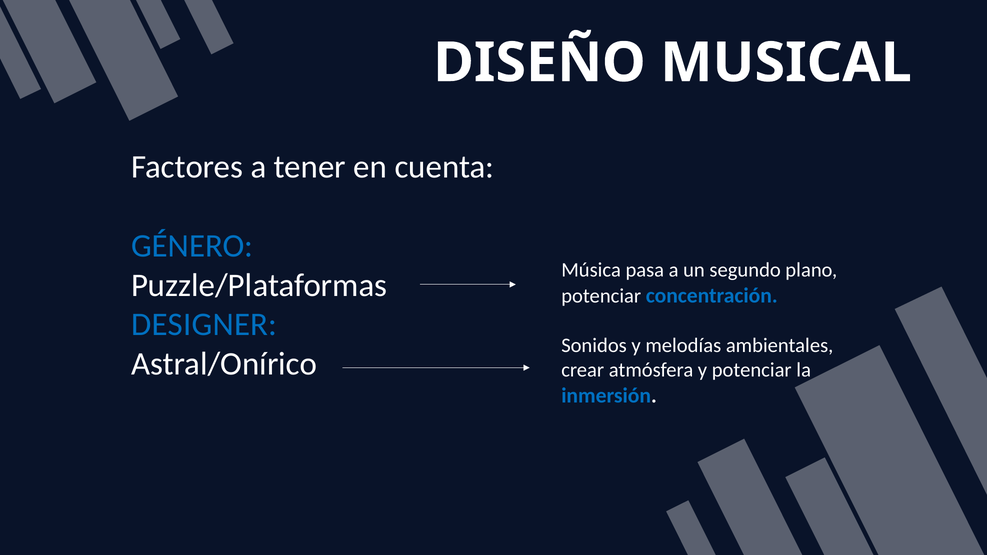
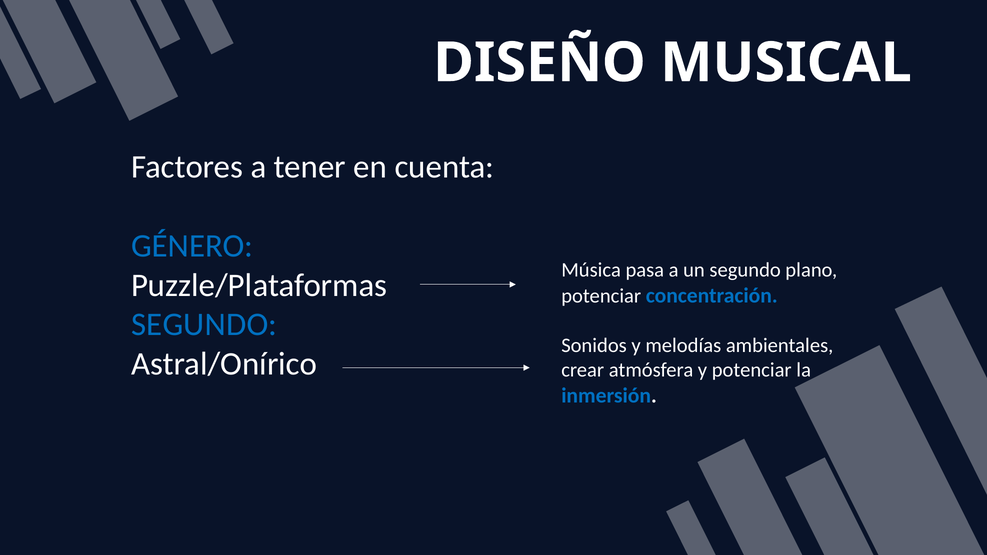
DESIGNER: DESIGNER -> SEGUNDO (204, 325)
